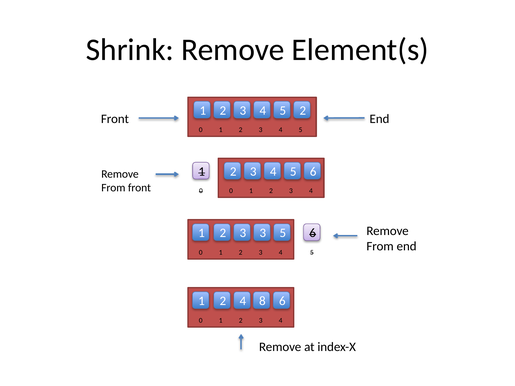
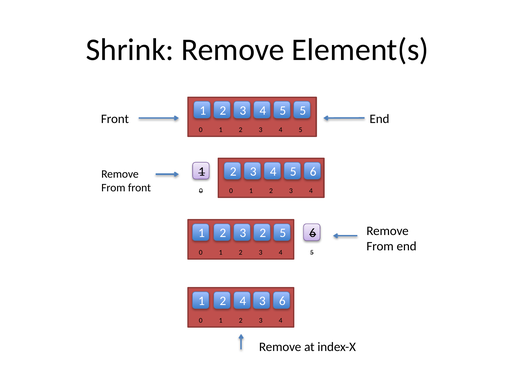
5 2: 2 -> 5 (303, 111)
3 3: 3 -> 2 (263, 233)
4 8: 8 -> 3 (262, 301)
